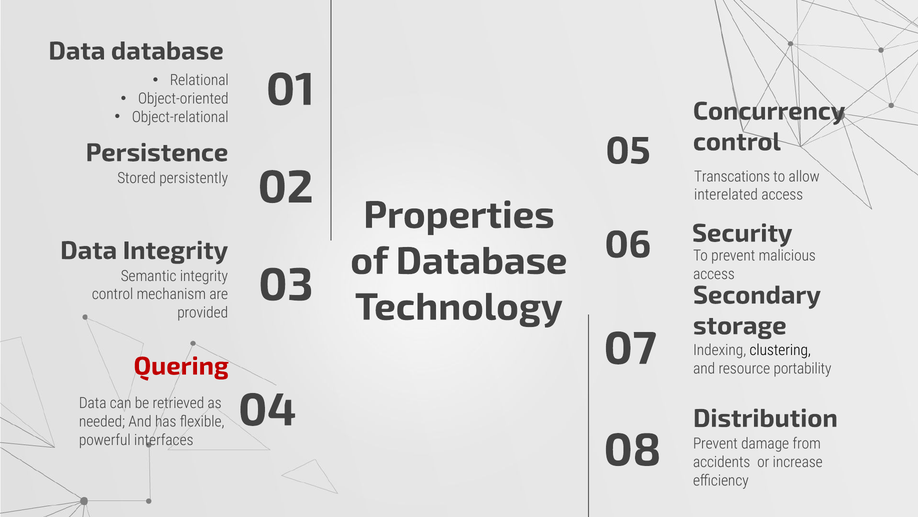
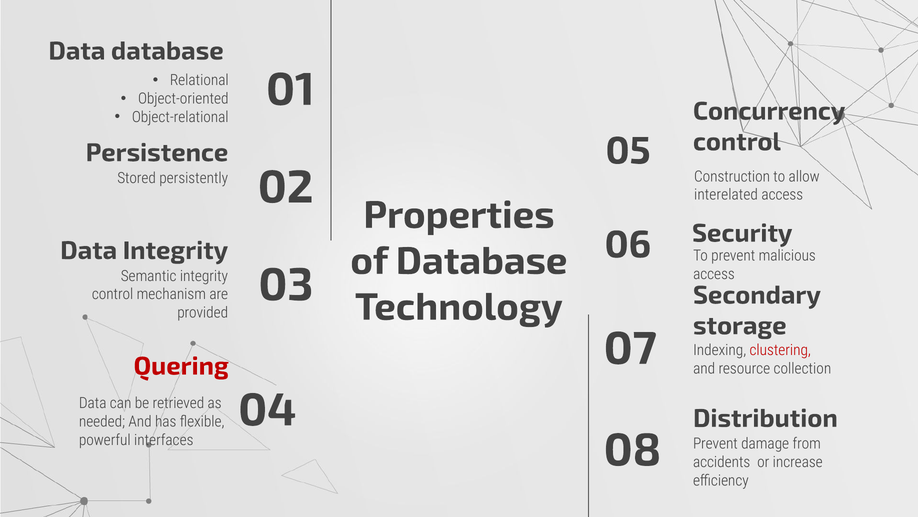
Transcations: Transcations -> Construction (732, 176)
clustering colour: black -> red (780, 350)
portability: portability -> collection (802, 368)
